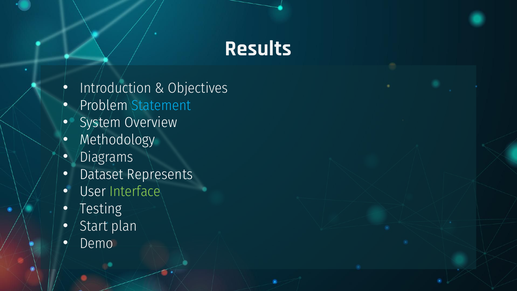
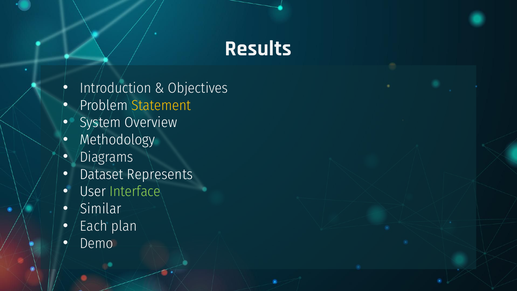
Statement colour: light blue -> yellow (161, 105)
Testing: Testing -> Similar (101, 209)
Start: Start -> Each (94, 226)
